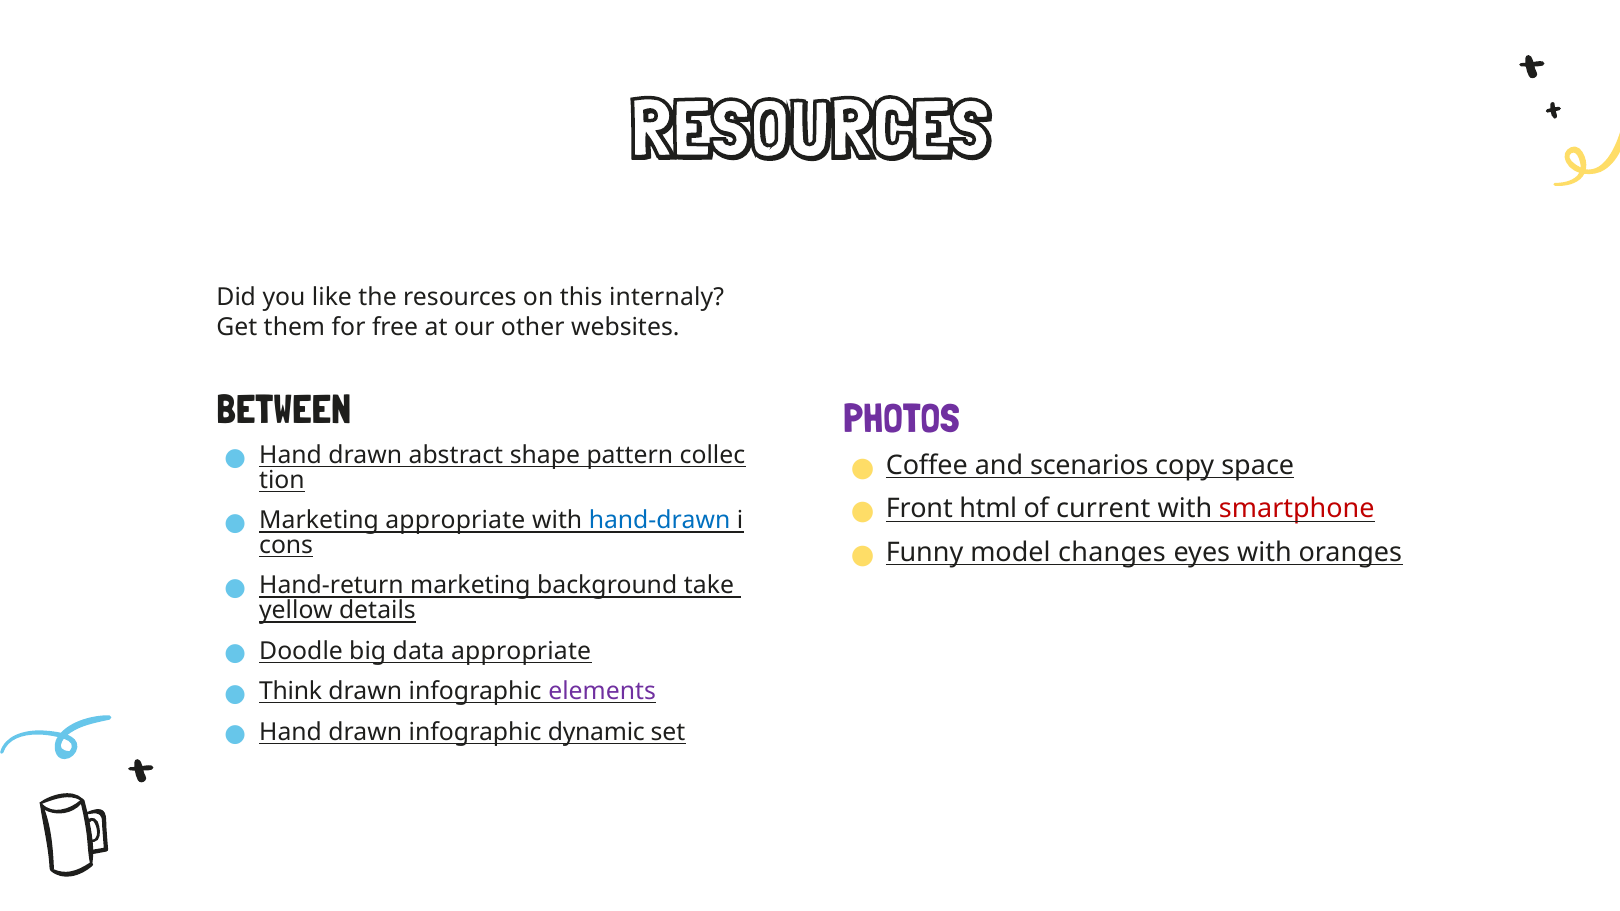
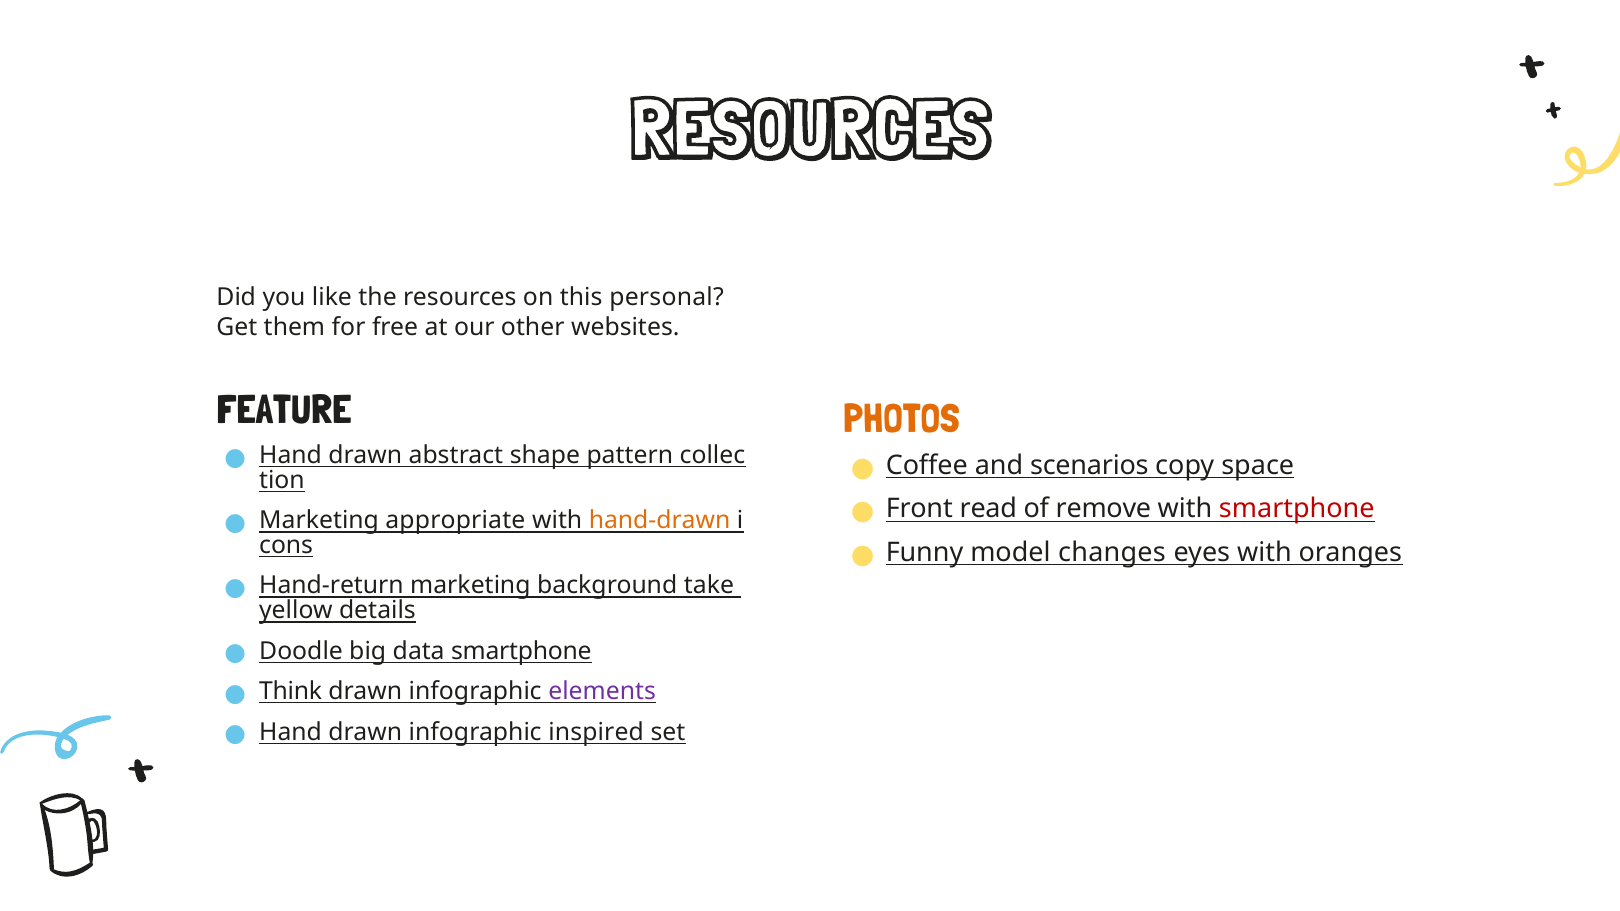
internaly: internaly -> personal (667, 297)
BETWEEN: BETWEEN -> FEATURE (284, 411)
PHOTOS colour: purple -> orange (901, 419)
html: html -> read (988, 509)
current: current -> remove (1103, 509)
hand-drawn colour: blue -> orange (660, 521)
data appropriate: appropriate -> smartphone (521, 651)
dynamic: dynamic -> inspired (596, 732)
